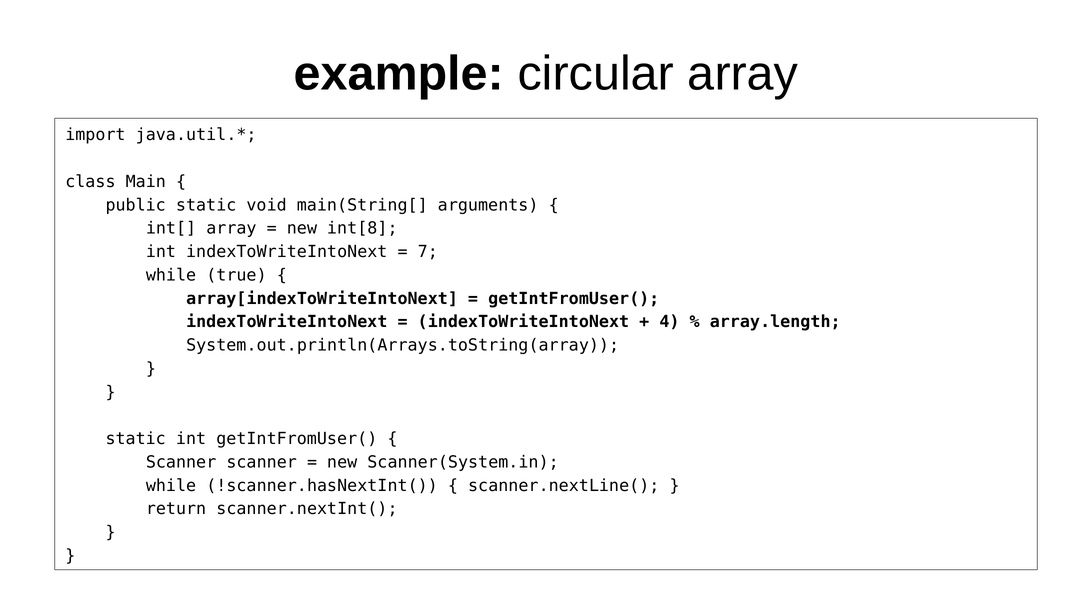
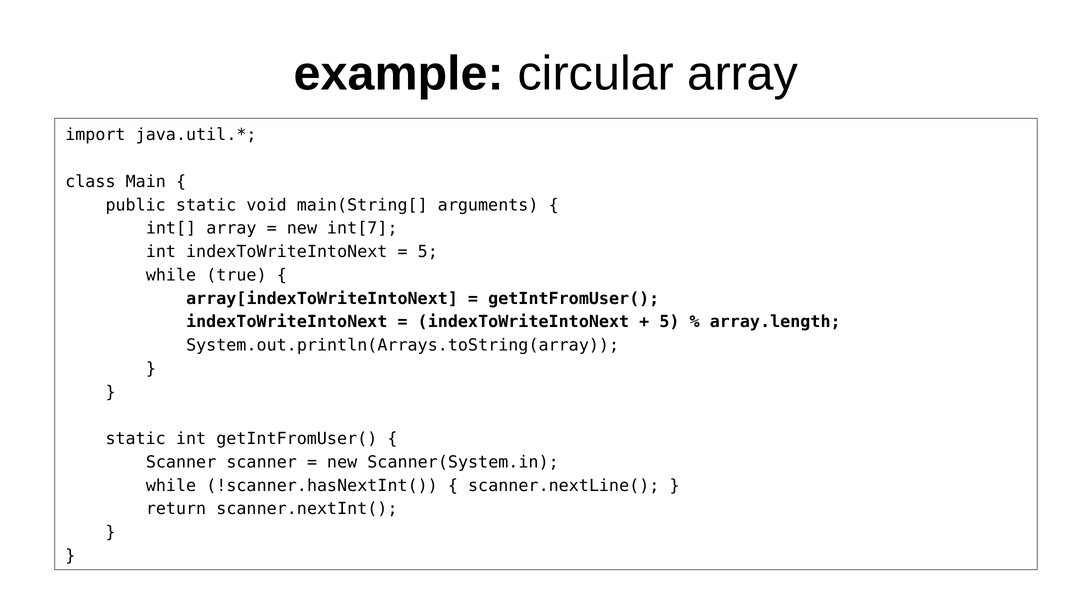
int[8: int[8 -> int[7 (362, 229)
7: 7 -> 5 (428, 252)
4: 4 -> 5 (669, 322)
